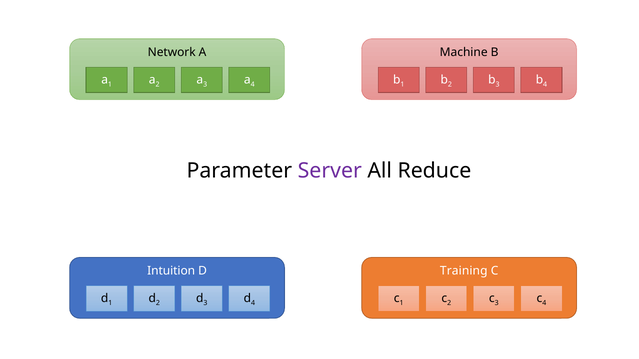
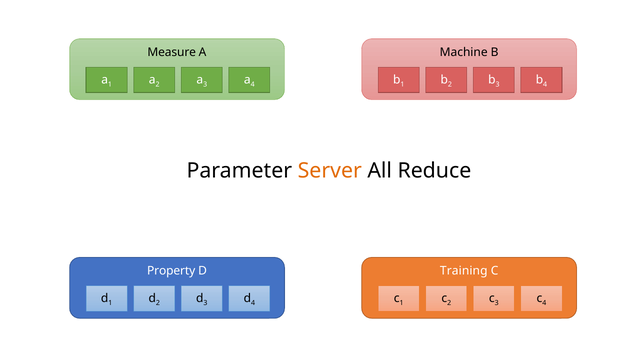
Network: Network -> Measure (172, 52)
Server colour: purple -> orange (330, 171)
Intuition: Intuition -> Property (171, 271)
